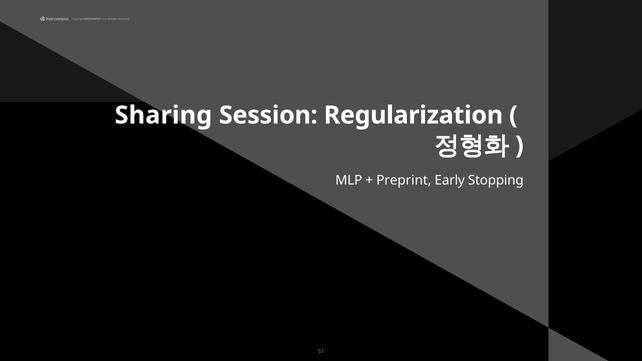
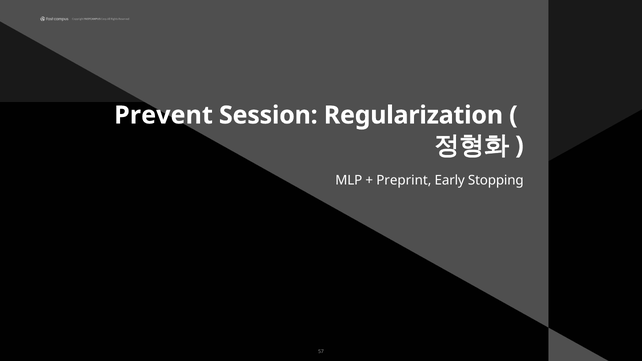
Sharing: Sharing -> Prevent (164, 115)
